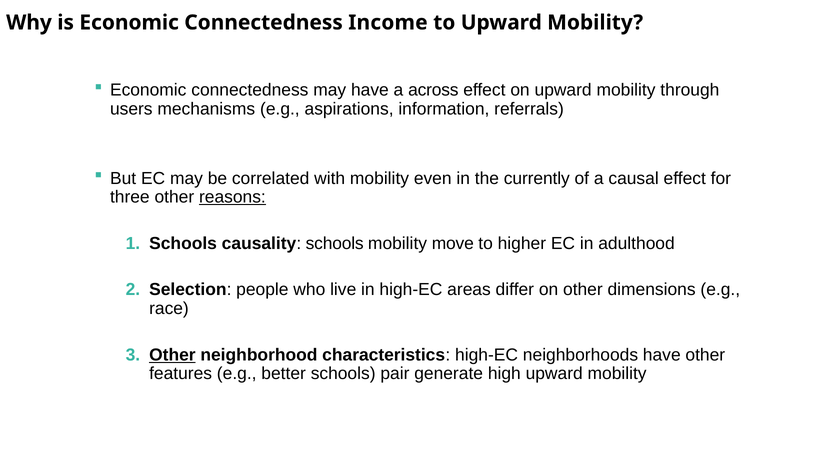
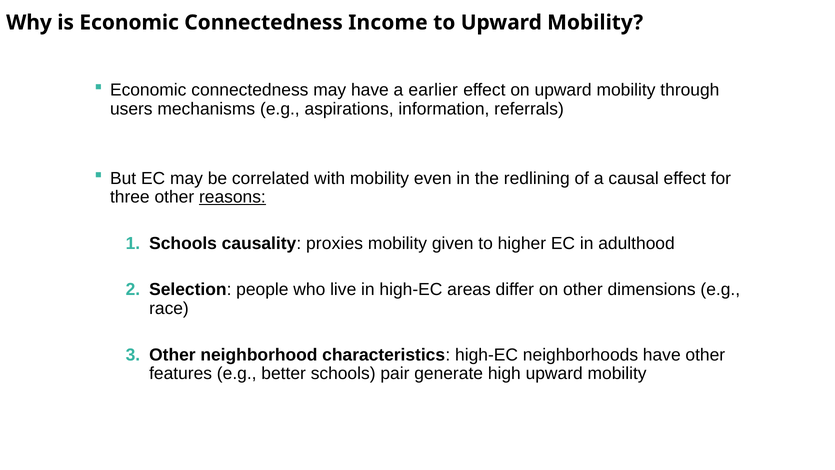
across: across -> earlier (433, 90)
currently: currently -> redlining (537, 178)
causality schools: schools -> proxies (335, 243)
move: move -> given (453, 243)
Other underline: present -> none (172, 355)
